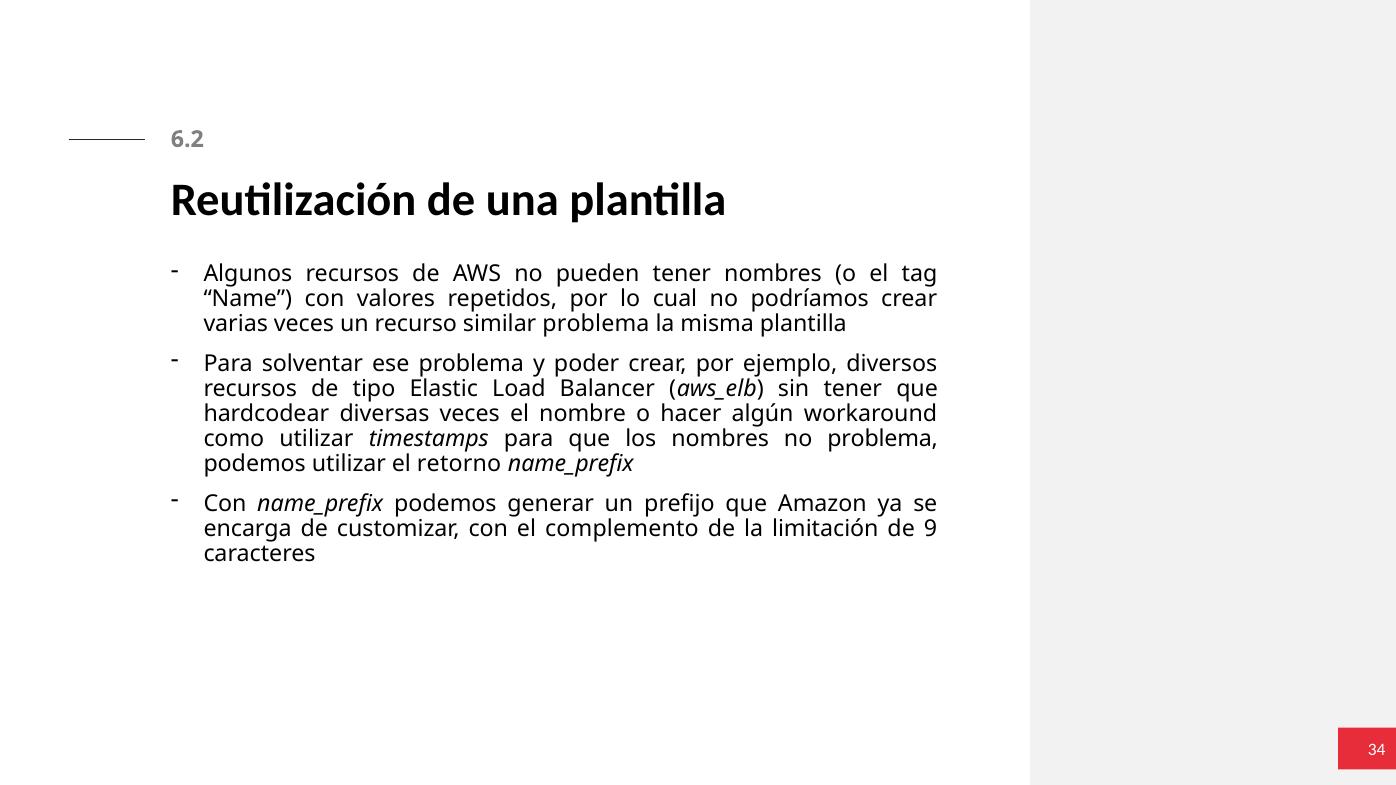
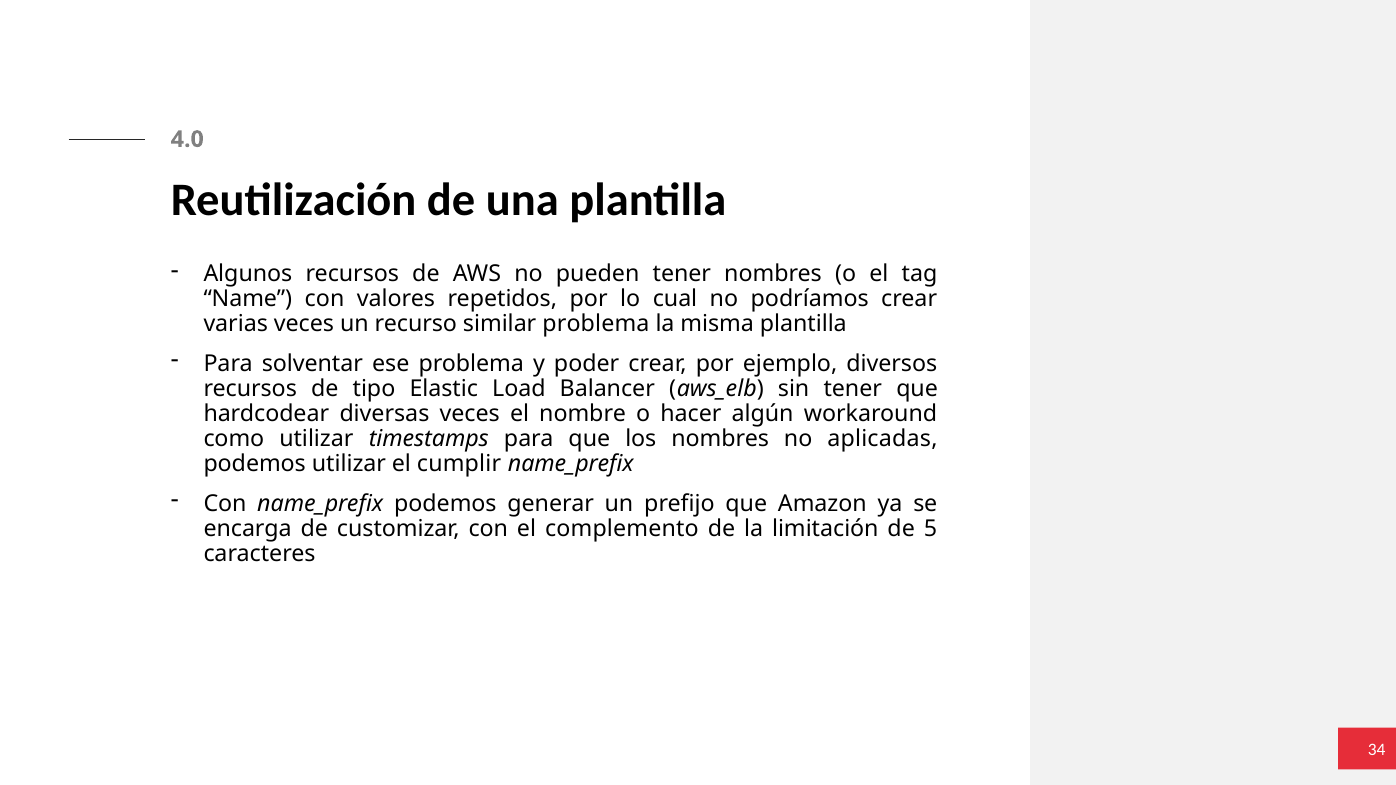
6.2: 6.2 -> 4.0 (187, 139)
no problema: problema -> aplicadas (882, 439)
retorno: retorno -> cumplir (459, 464)
9: 9 -> 5 (931, 529)
